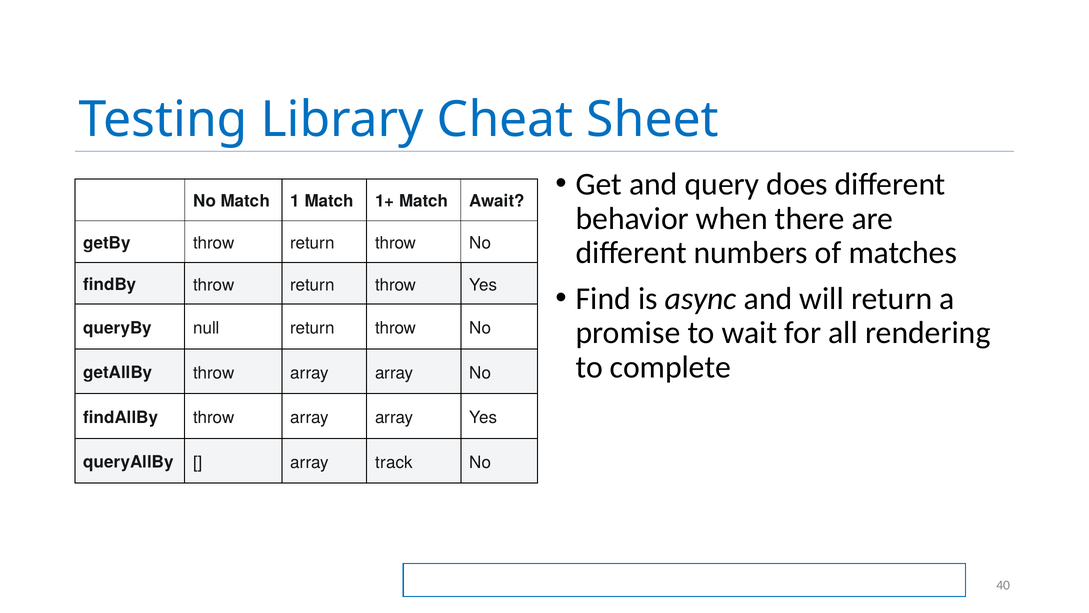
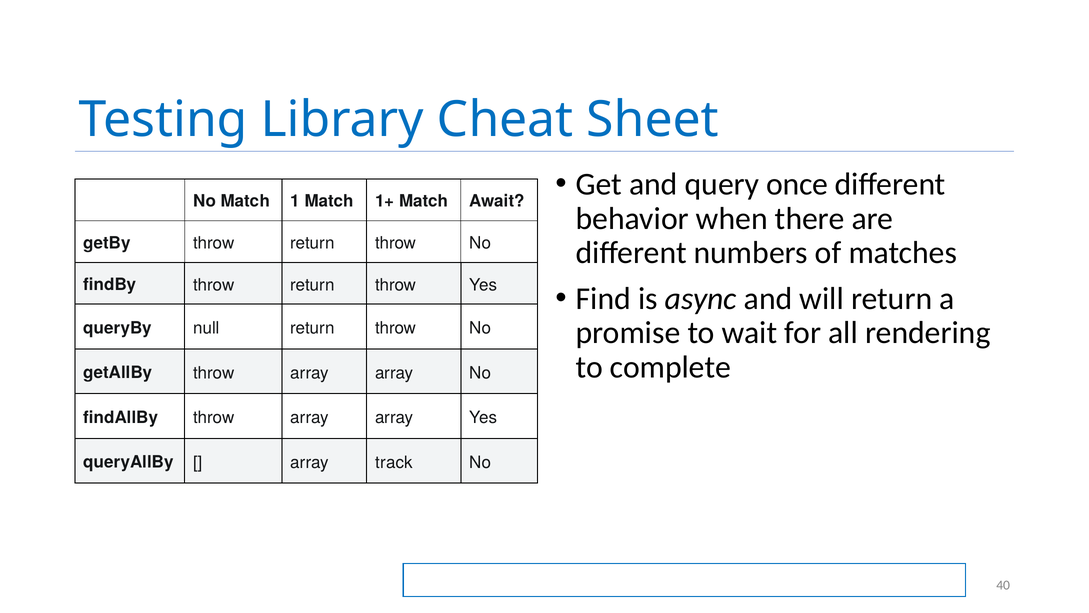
does: does -> once (797, 184)
